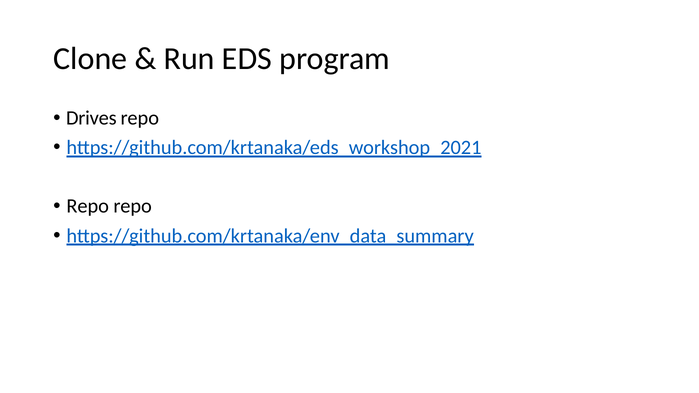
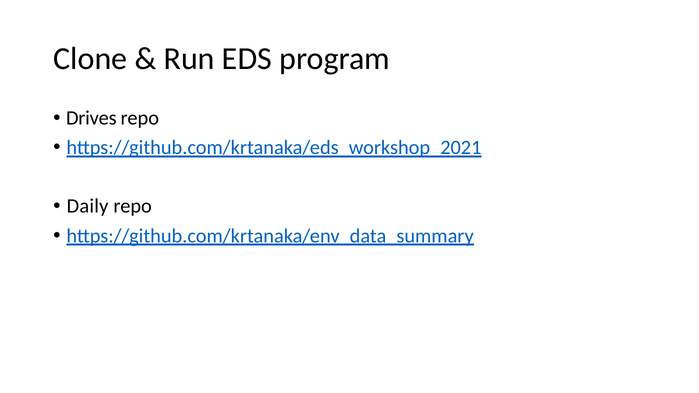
Repo: Repo -> Daily (88, 206)
